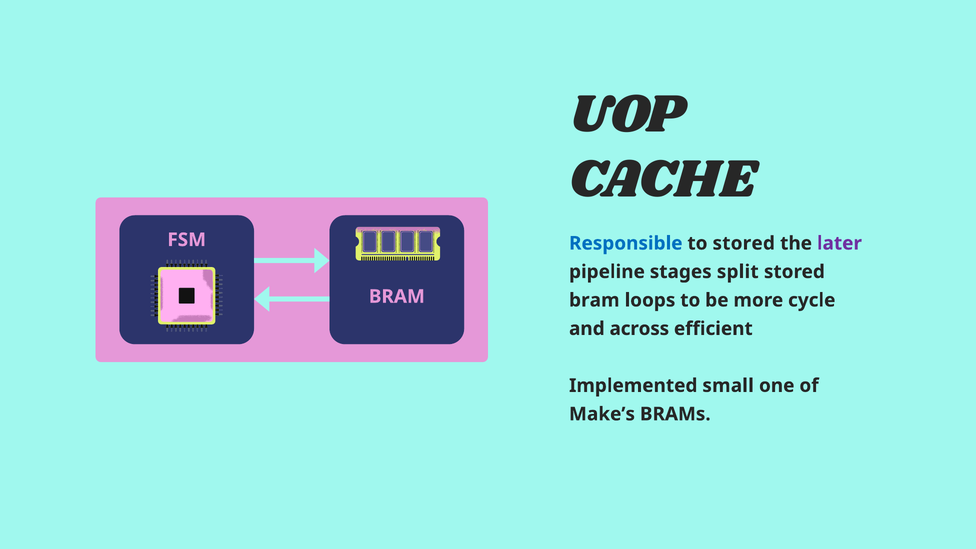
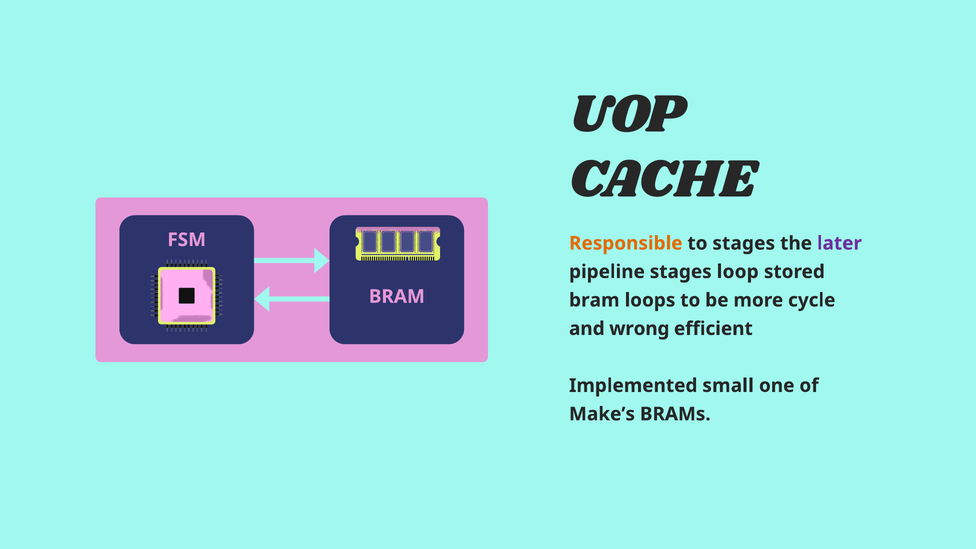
Responsible colour: blue -> orange (626, 243)
to stored: stored -> stages (744, 243)
split: split -> loop (738, 272)
across: across -> wrong (639, 329)
